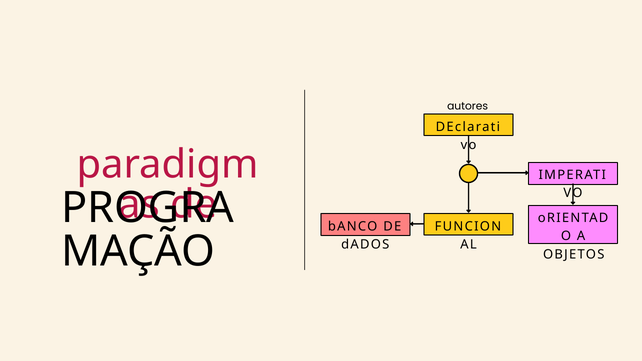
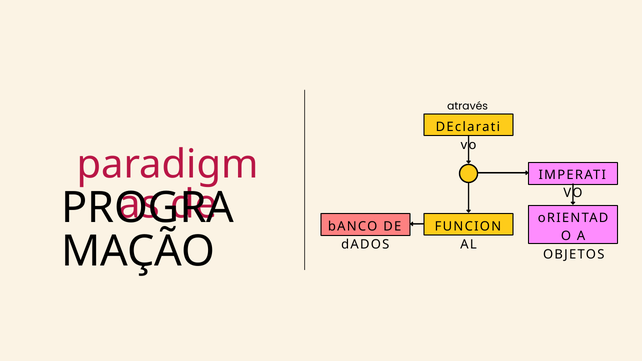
autores: autores -> através (468, 106)
